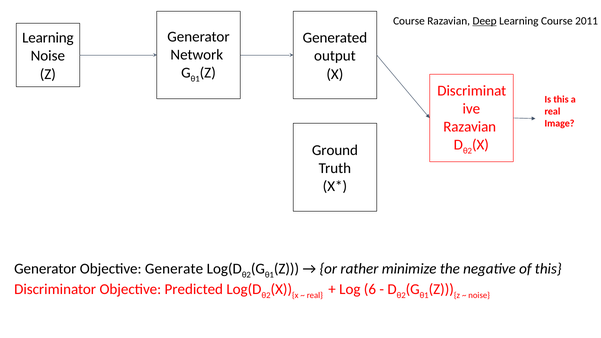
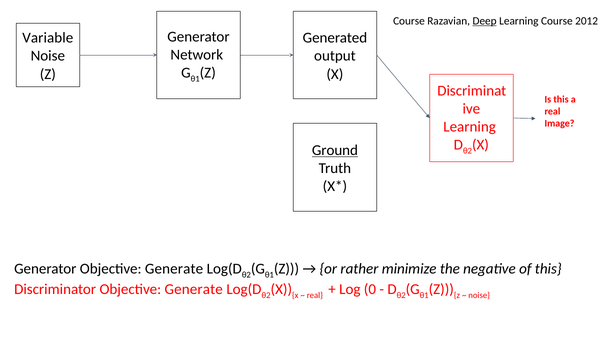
2011: 2011 -> 2012 (587, 21)
Learning: Learning -> Variable (48, 38)
Razavian: Razavian -> Learning (470, 127)
Ground underline: none -> present (335, 150)
Discriminator Objective Predicted: Predicted -> Generate (194, 289)
6: 6 -> 0 (370, 289)
